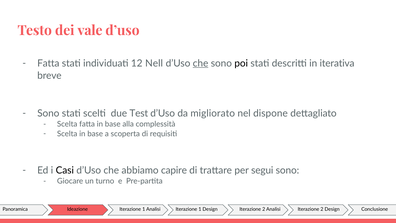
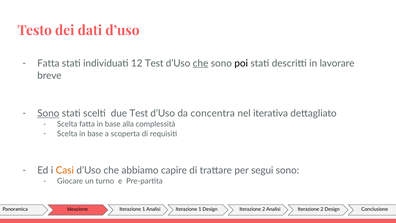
vale: vale -> dati (90, 30)
12 Nell: Nell -> Test (154, 63)
iterativa: iterativa -> lavorare (337, 63)
Sono underline: none -> present (48, 113)
migliorato: migliorato -> concentra (213, 113)
dispone: dispone -> iterativa (271, 113)
Casi colour: black -> orange (65, 170)
